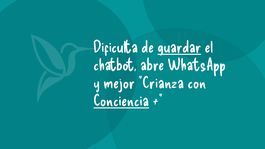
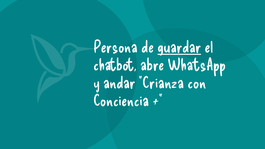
Dificulta: Dificulta -> Persona (116, 47)
mejor: mejor -> andar (119, 83)
Conciencia underline: present -> none (121, 101)
